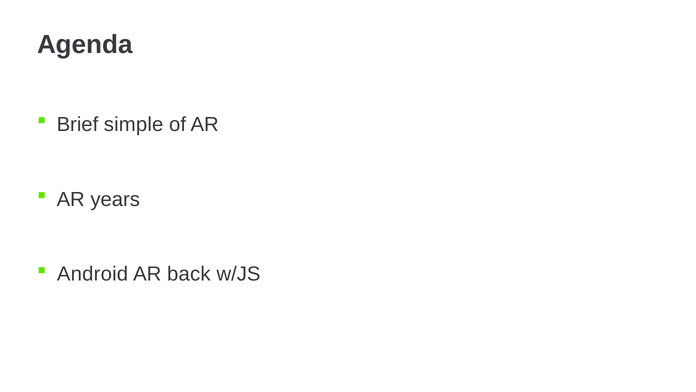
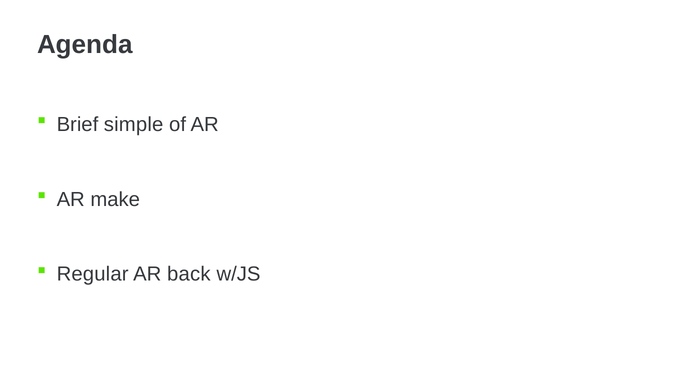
years: years -> make (115, 199)
Android: Android -> Regular (93, 274)
